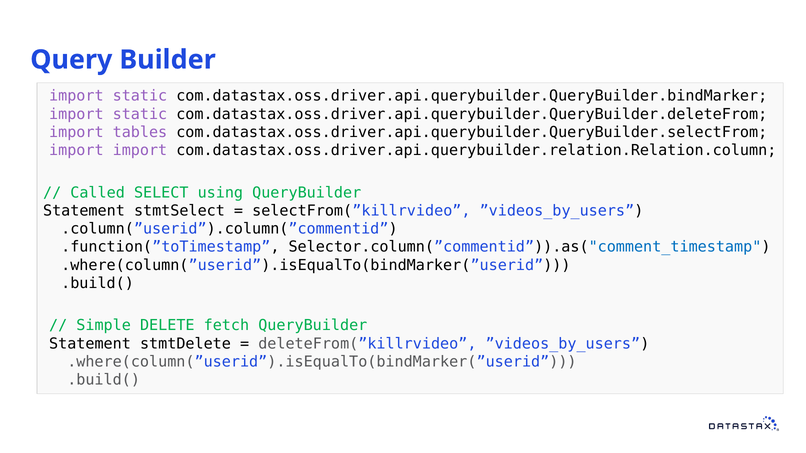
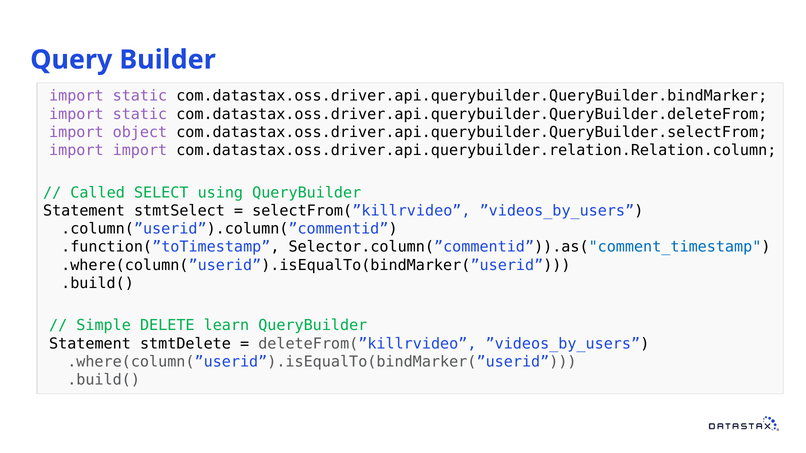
tables: tables -> object (140, 132)
fetch: fetch -> learn (226, 326)
